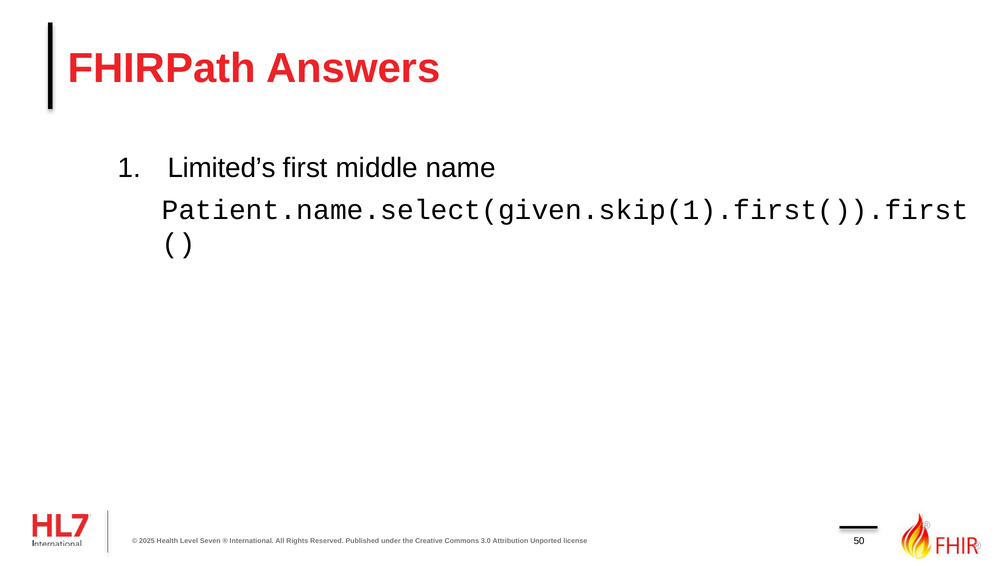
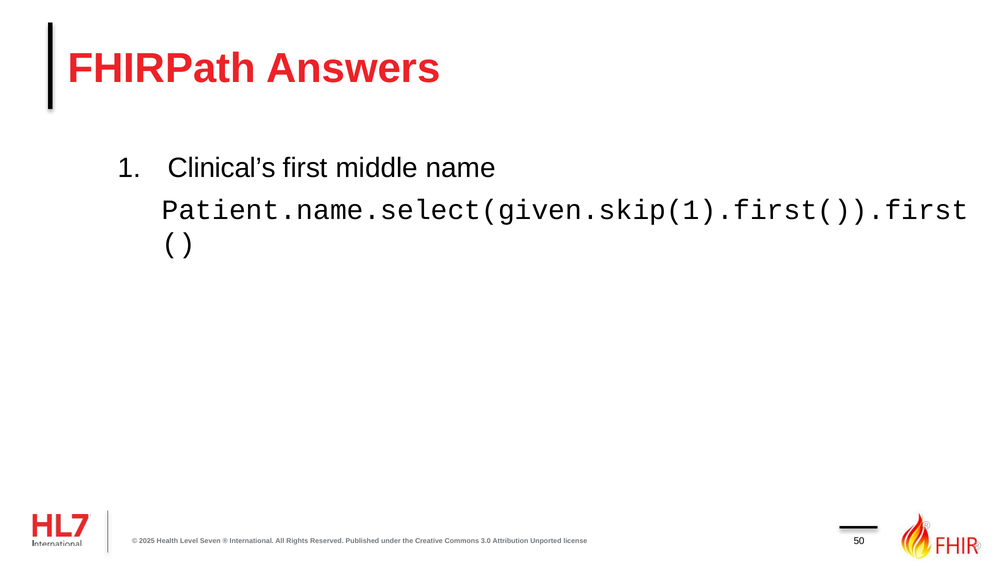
Limited’s: Limited’s -> Clinical’s (222, 168)
